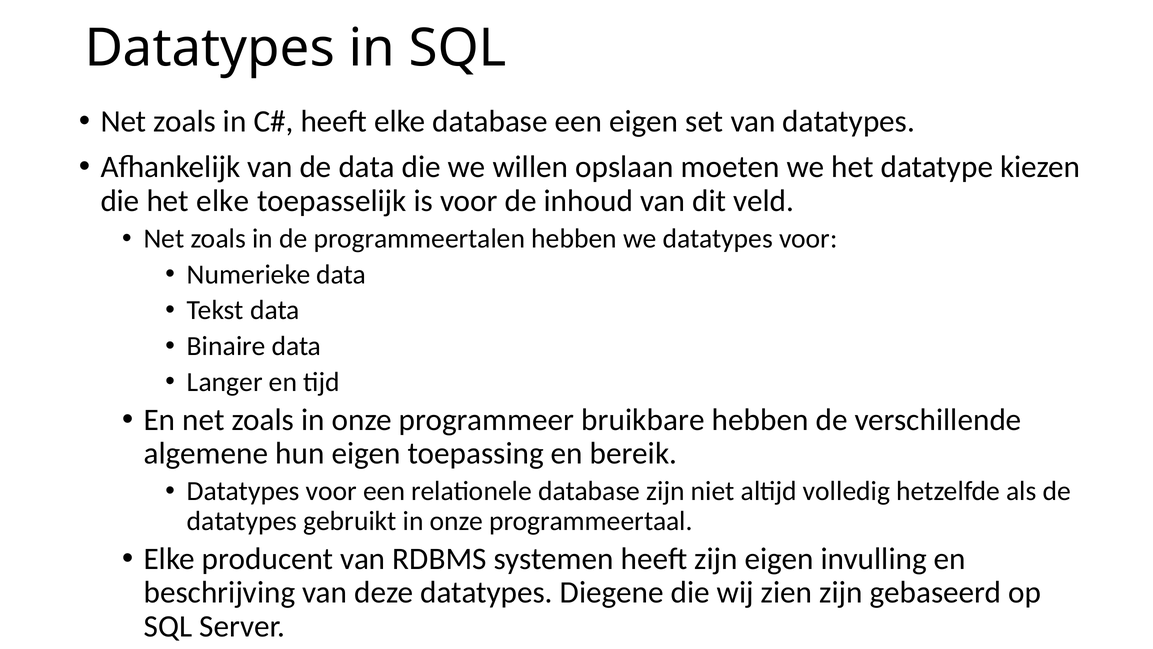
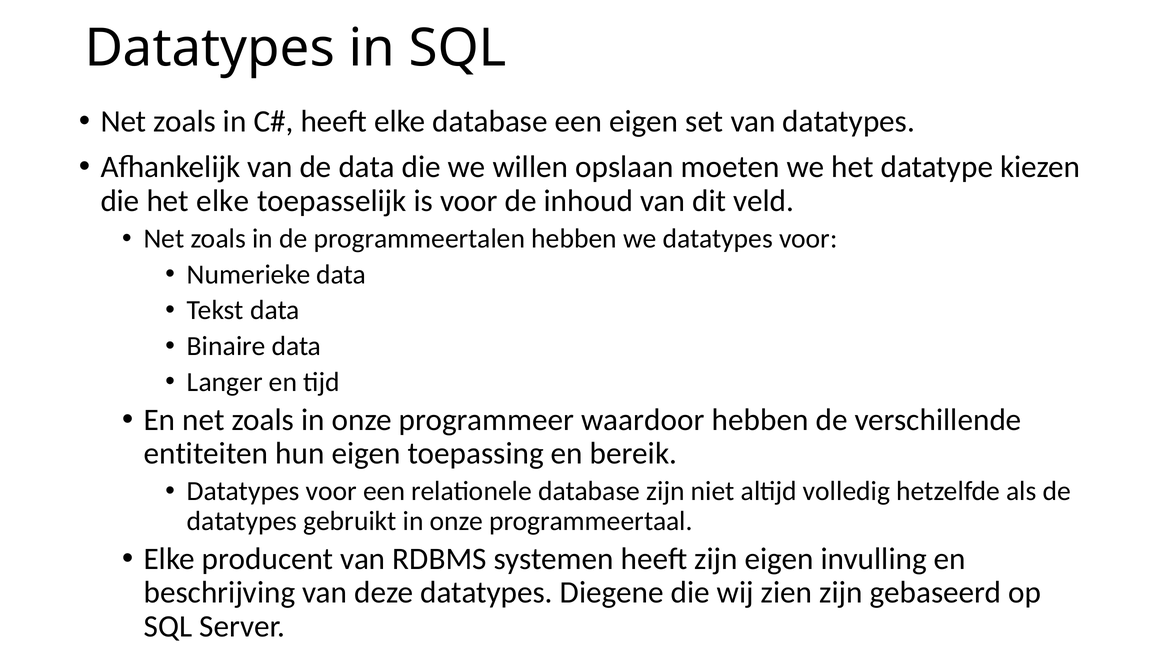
bruikbare: bruikbare -> waardoor (643, 419)
algemene: algemene -> entiteiten (206, 453)
